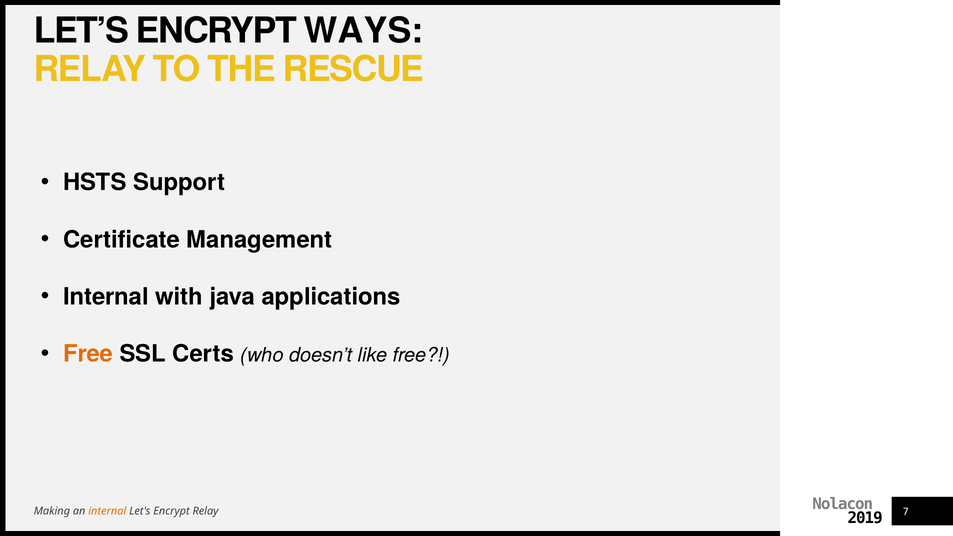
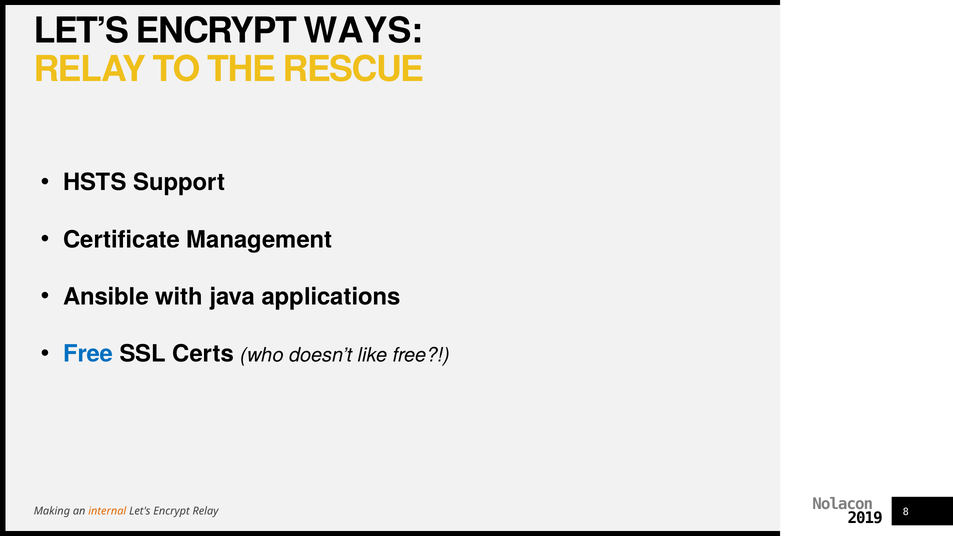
Internal: Internal -> Ansible (106, 297)
Free colour: orange -> blue (88, 354)
7: 7 -> 8 (906, 512)
